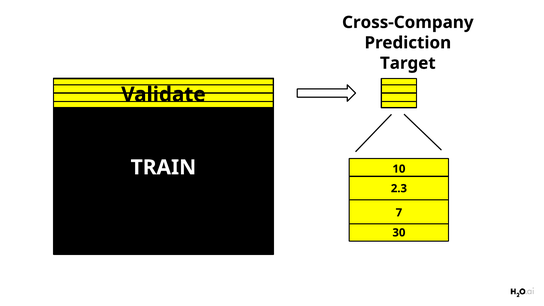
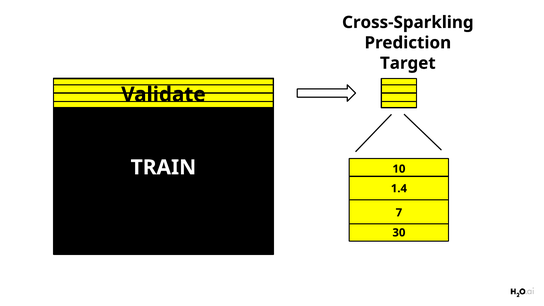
Cross-Company: Cross-Company -> Cross-Sparkling (408, 22)
2.3: 2.3 -> 1.4 (399, 188)
